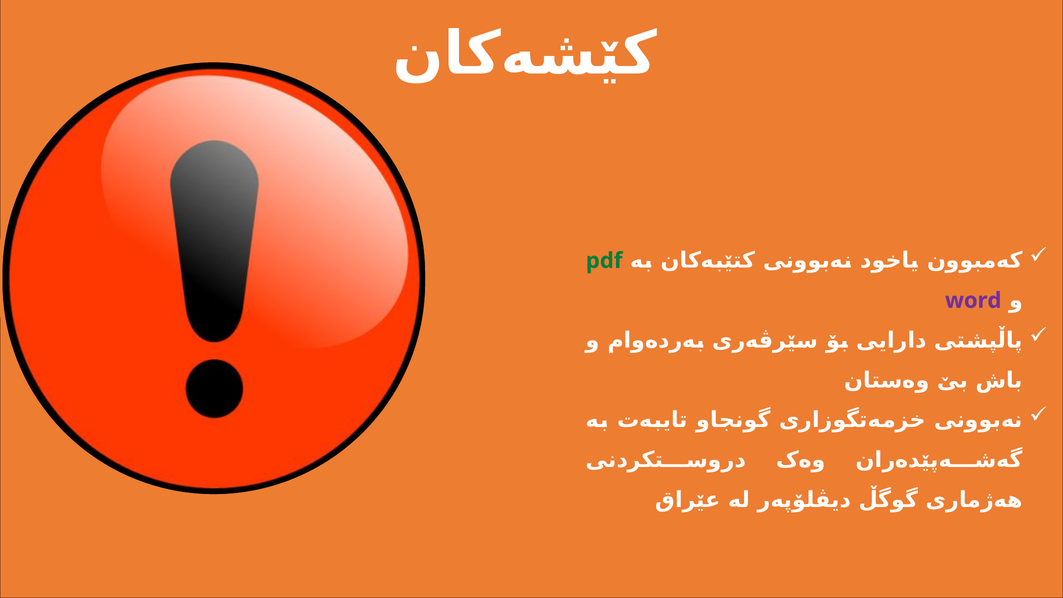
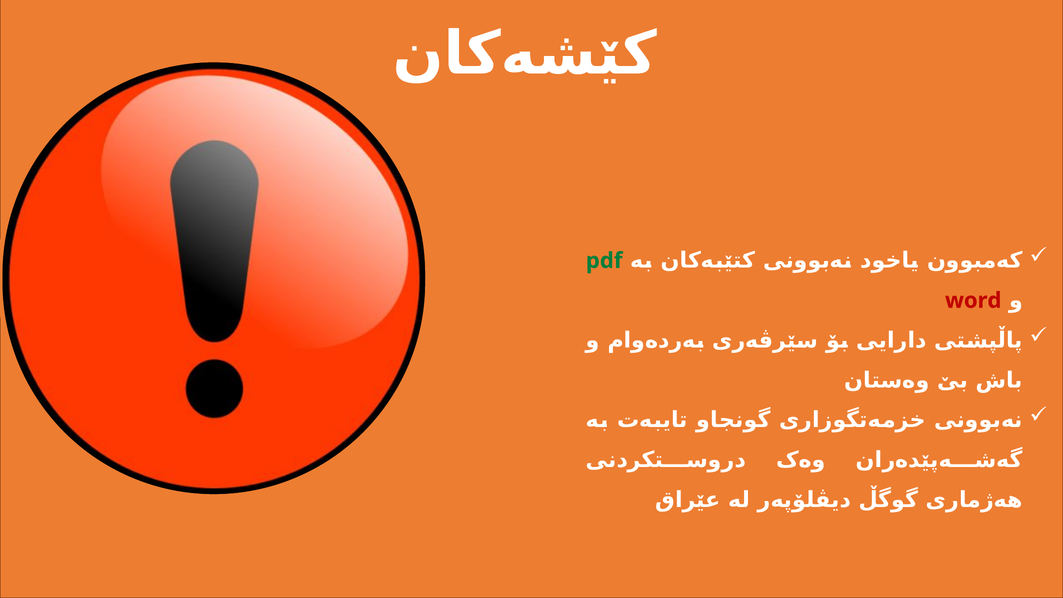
word colour: purple -> red (973, 301)
